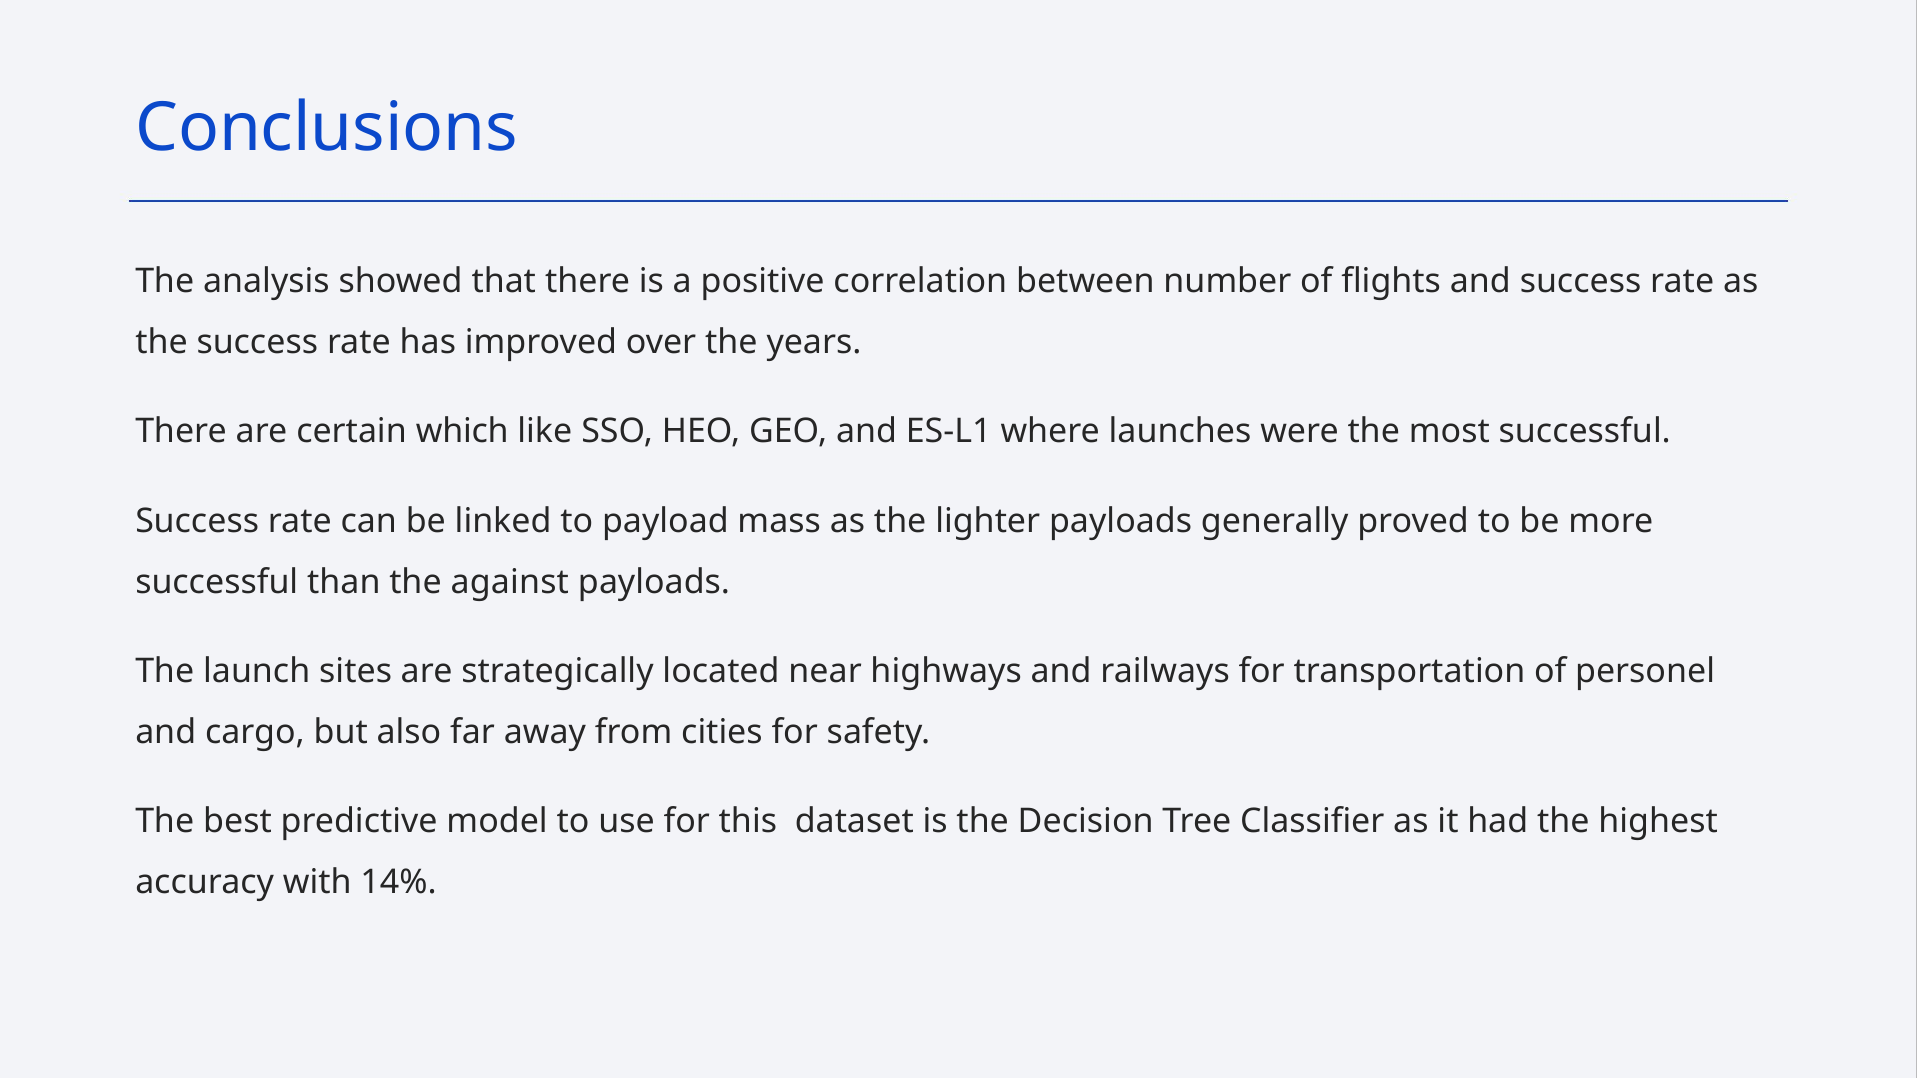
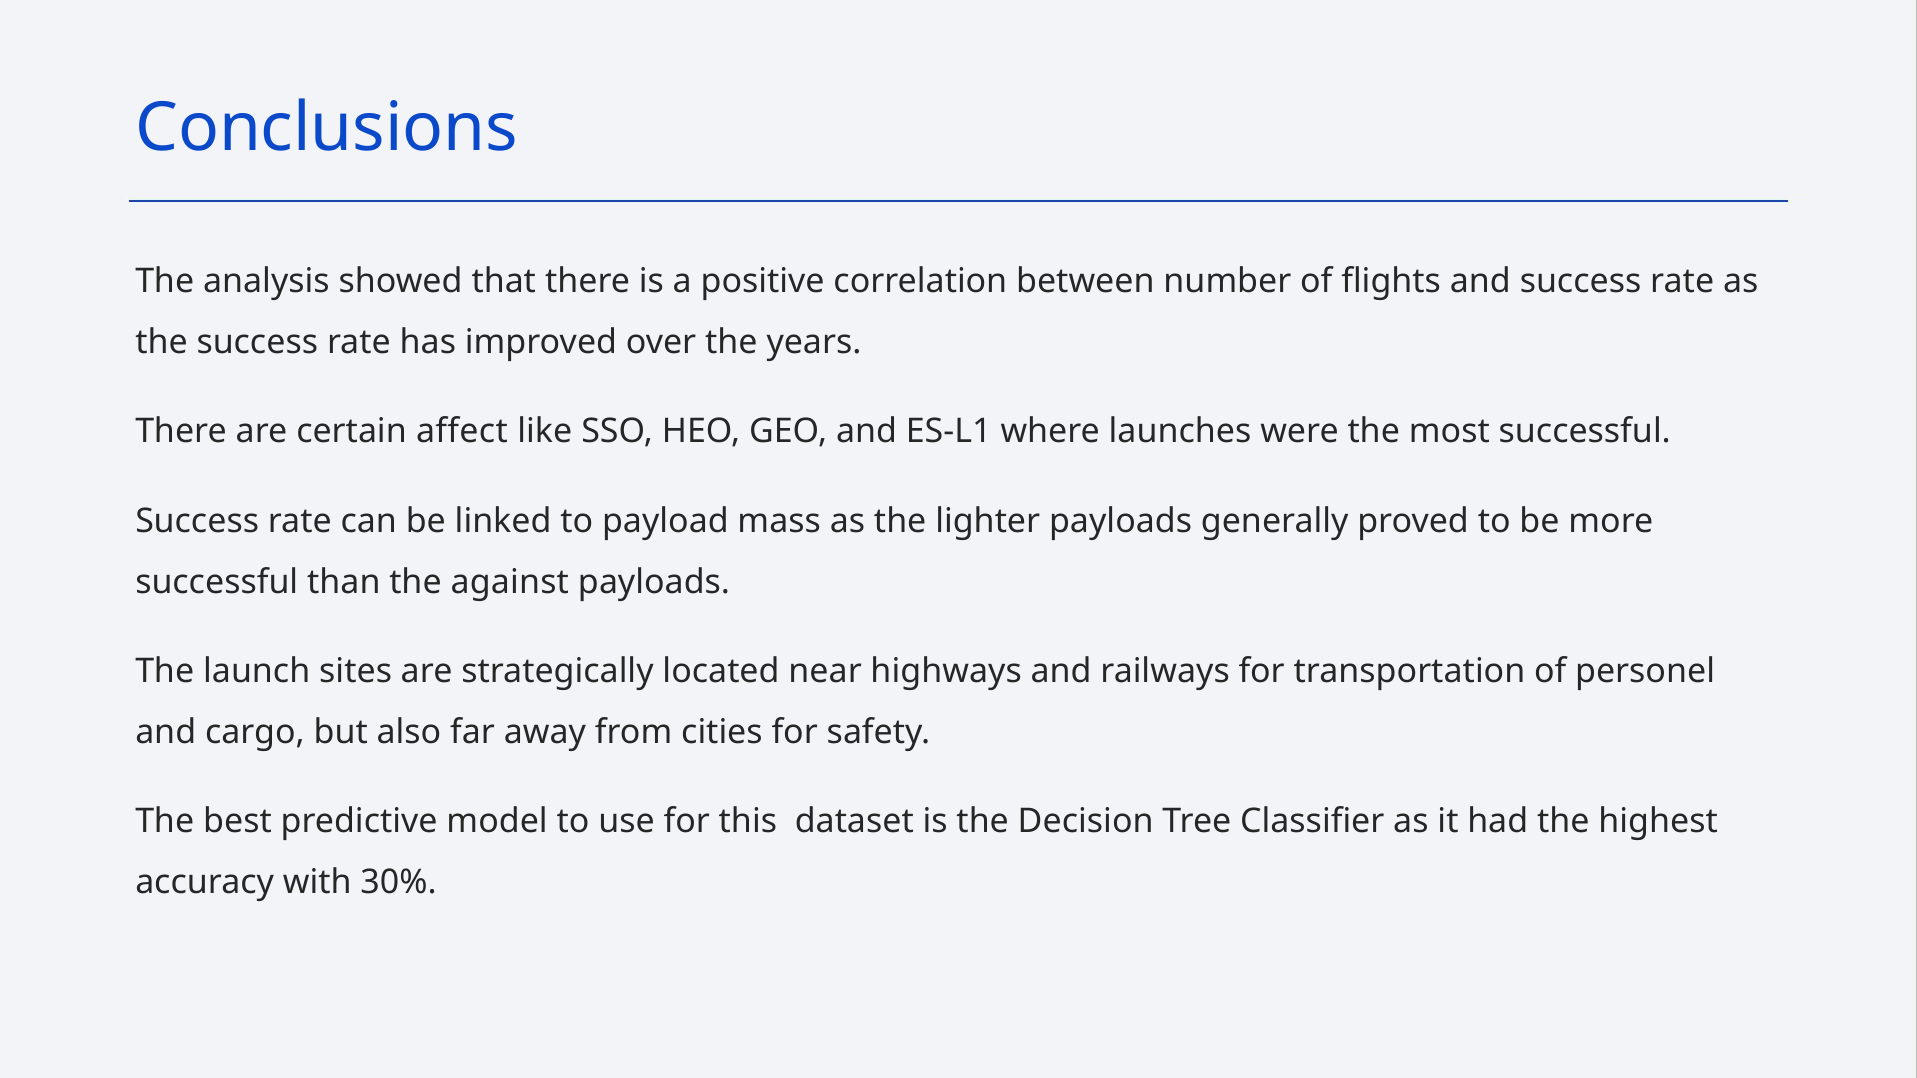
which: which -> affect (462, 432)
14%: 14% -> 30% (399, 883)
